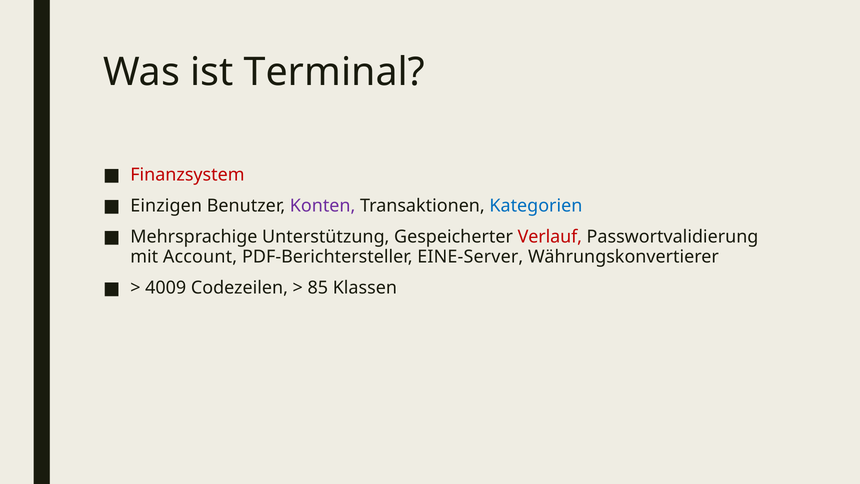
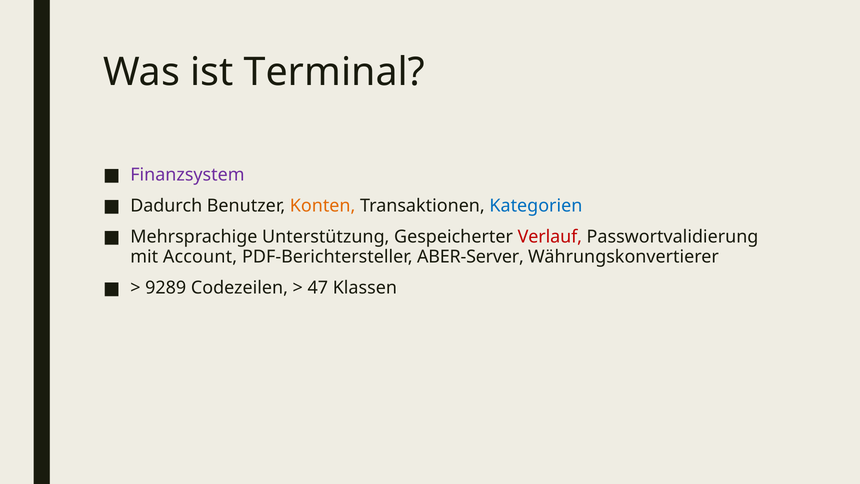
Finanzsystem colour: red -> purple (187, 175)
Einzigen: Einzigen -> Dadurch (166, 206)
Konten colour: purple -> orange (323, 206)
EINE-Server: EINE-Server -> ABER-Server (470, 257)
4009: 4009 -> 9289 (166, 288)
85: 85 -> 47 (318, 288)
